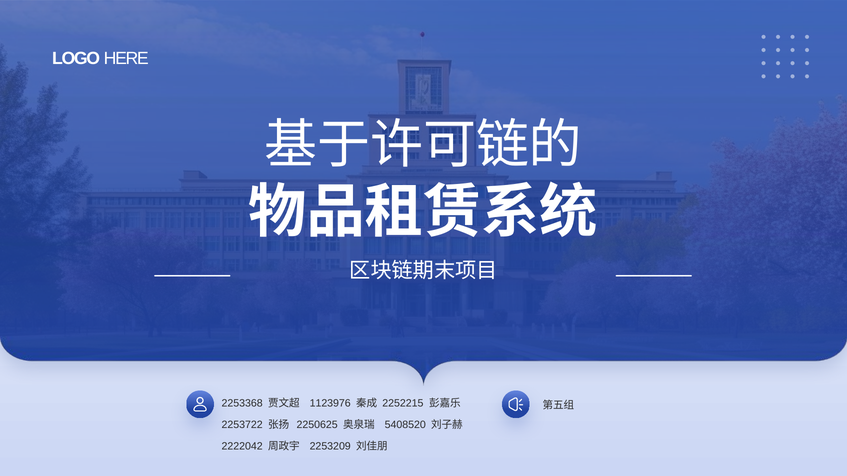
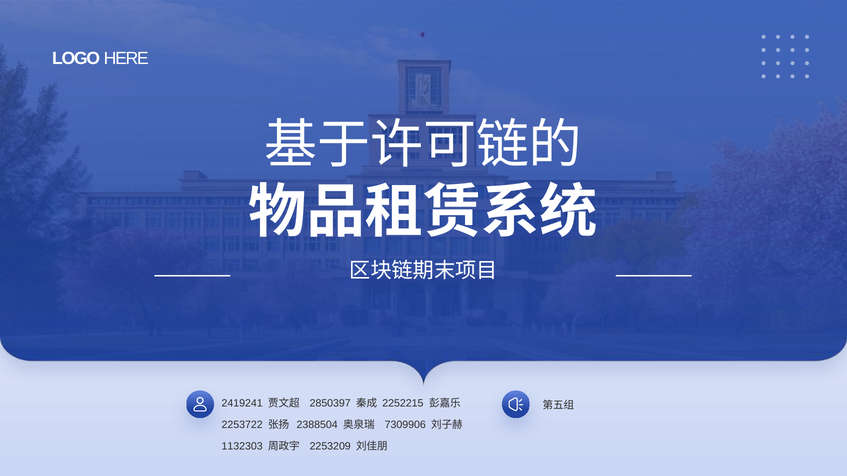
2253368: 2253368 -> 2419241 (242, 404)
1123976: 1123976 -> 2850397 (330, 404)
2250625: 2250625 -> 2388504 (317, 425)
5408520: 5408520 -> 7309906 (405, 425)
2222042: 2222042 -> 1132303 (242, 447)
